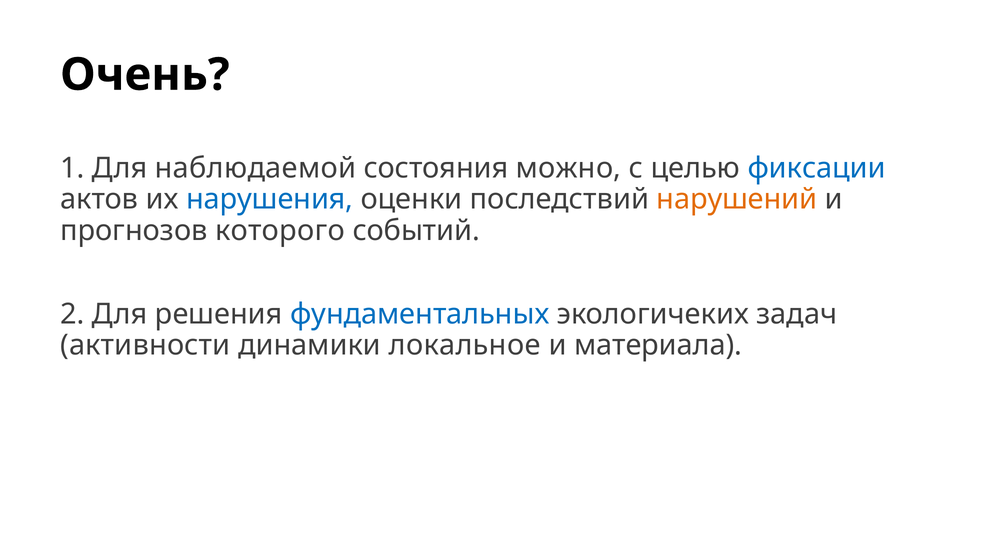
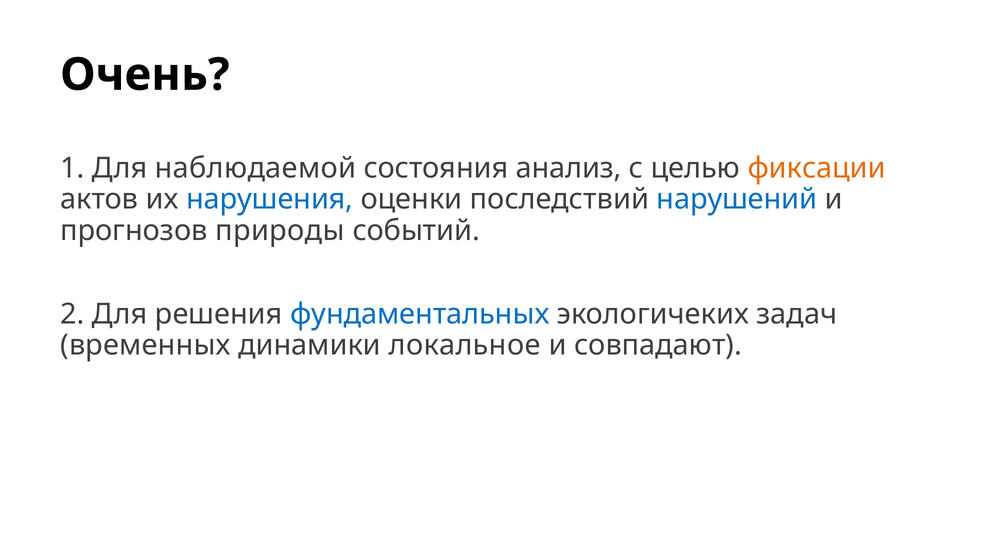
можно: можно -> анализ (569, 168)
фиксации colour: blue -> orange (817, 168)
нарушений colour: orange -> blue (737, 199)
которого: которого -> природы (280, 230)
активности: активности -> временных (145, 345)
материала: материала -> совпадают (658, 345)
